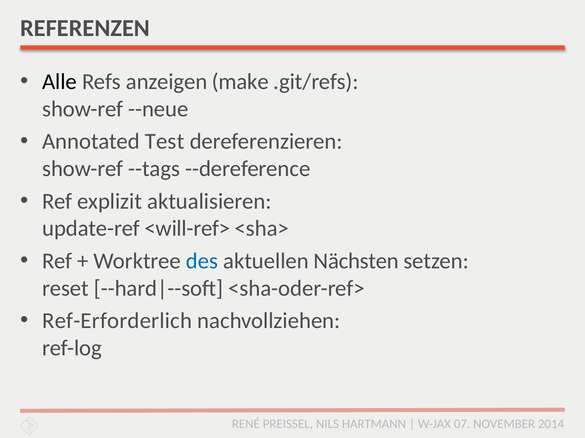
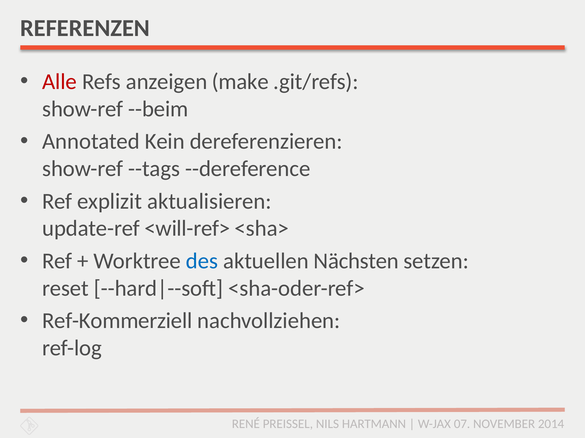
Alle colour: black -> red (60, 82)
--neue: --neue -> --beim (158, 109)
Test: Test -> Kein (165, 142)
Ref-Erforderlich: Ref-Erforderlich -> Ref-Kommerziell (117, 321)
